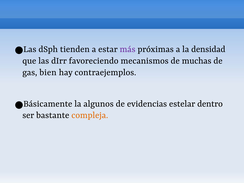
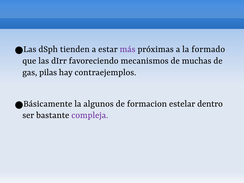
densidad: densidad -> formado (208, 49)
bien: bien -> pilas (48, 72)
evidencias: evidencias -> formacion (147, 103)
compleja colour: orange -> purple (90, 115)
